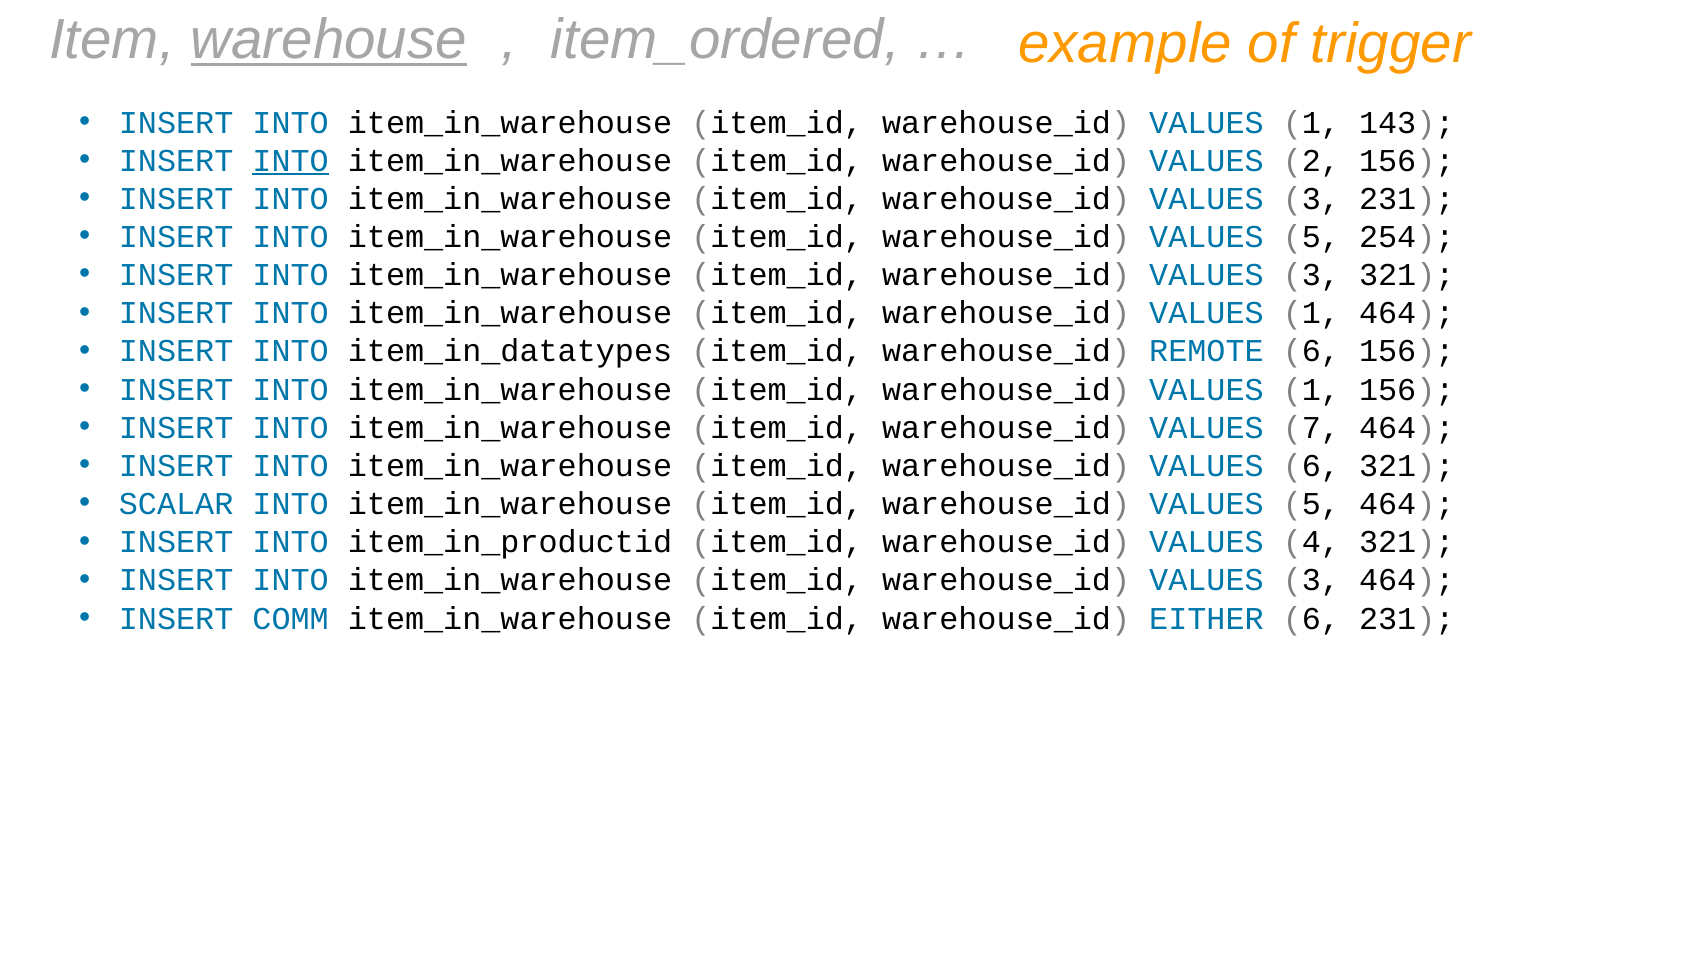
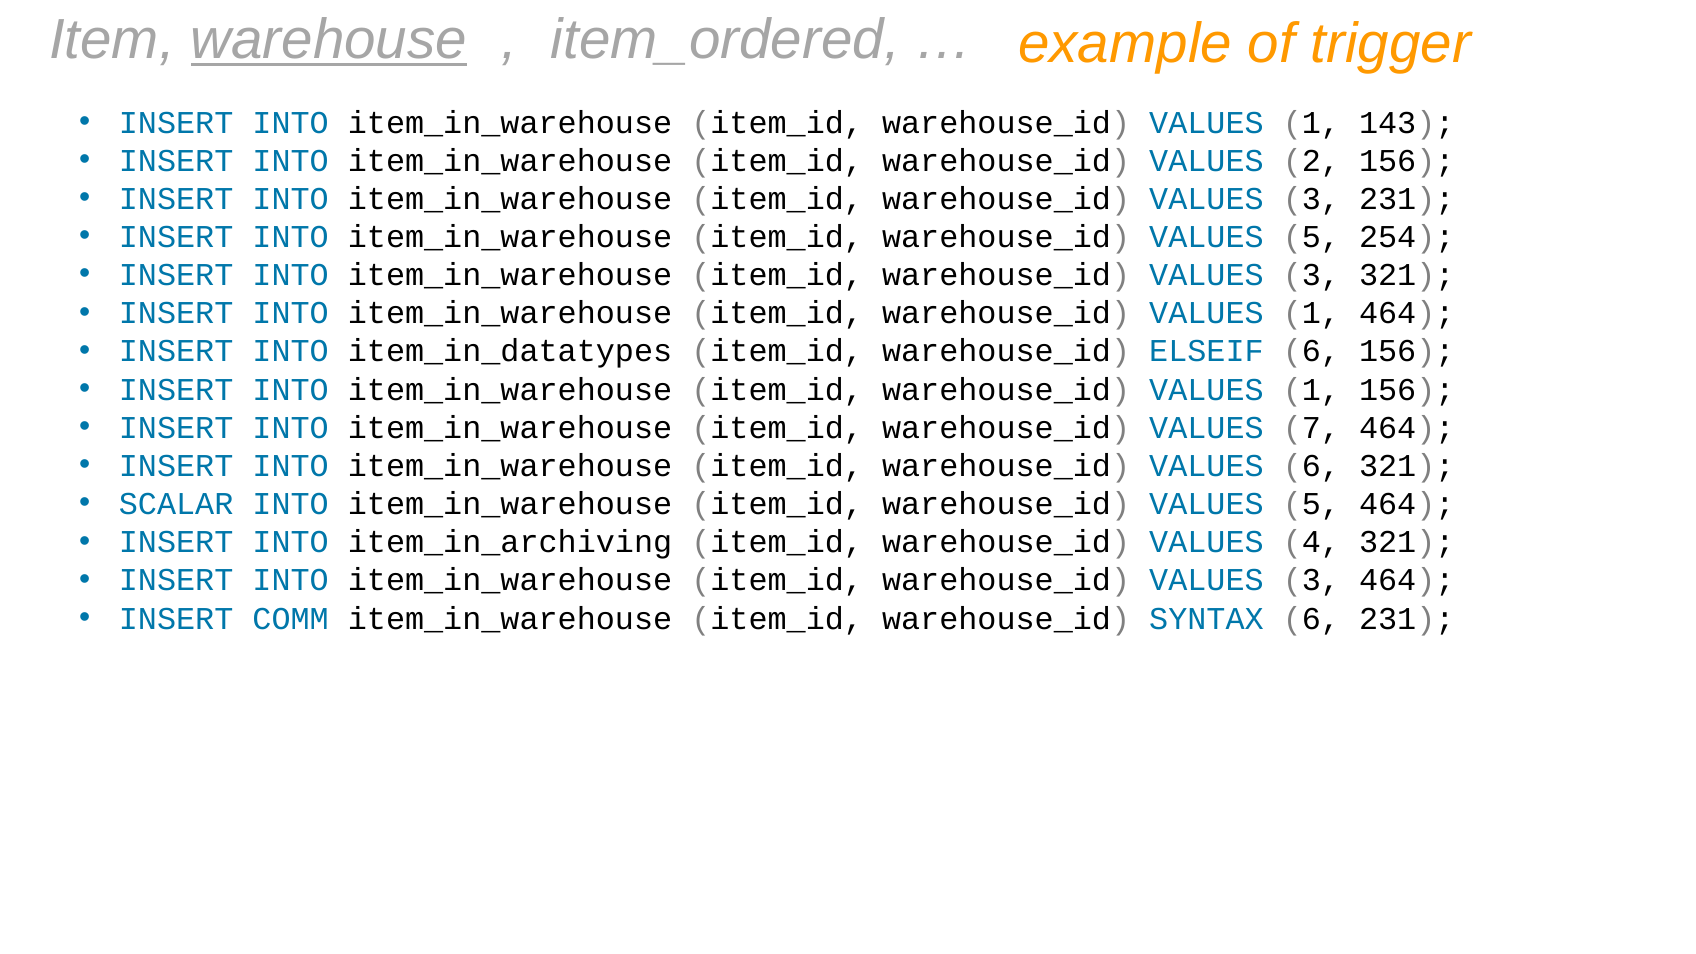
INTO underline: present -> none (291, 161)
REMOTE: REMOTE -> ELSEIF (1206, 351)
item_in_productid: item_in_productid -> item_in_archiving (510, 542)
EITHER: EITHER -> SYNTAX (1206, 619)
